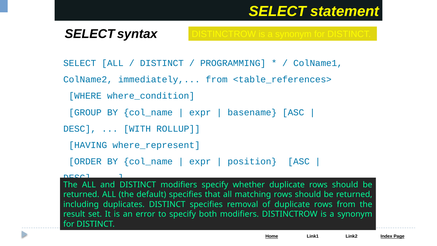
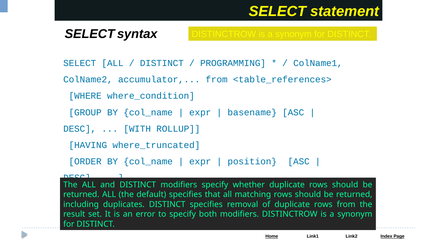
immediately: immediately -> accumulator (159, 80)
where_represent: where_represent -> where_truncated (156, 145)
